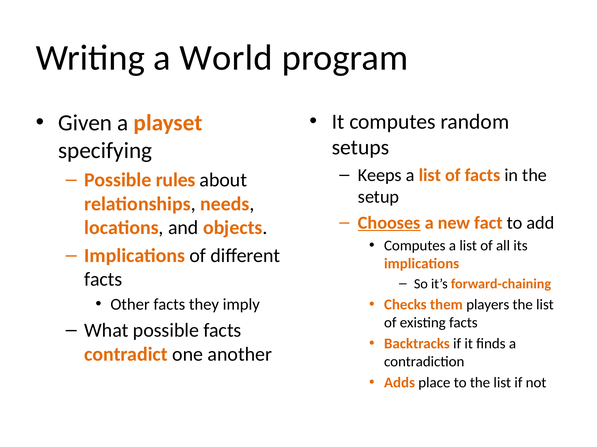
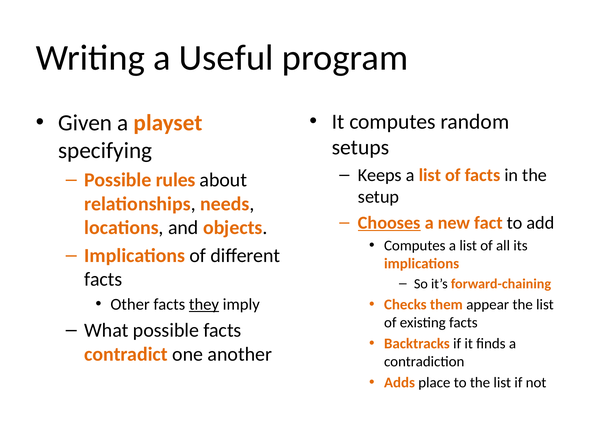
World: World -> Useful (226, 58)
they underline: none -> present (204, 305)
players: players -> appear (488, 305)
